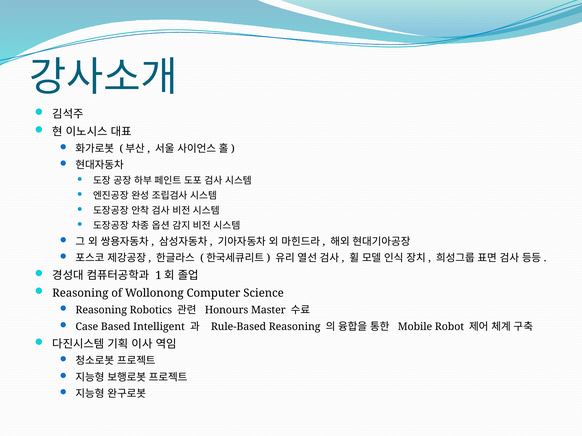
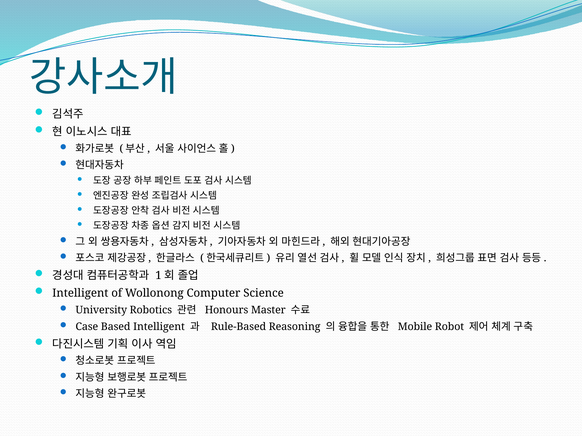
Reasoning: Reasoning -> Intelligent (80, 294)
Reasoning: Reasoning -> University (101, 310)
